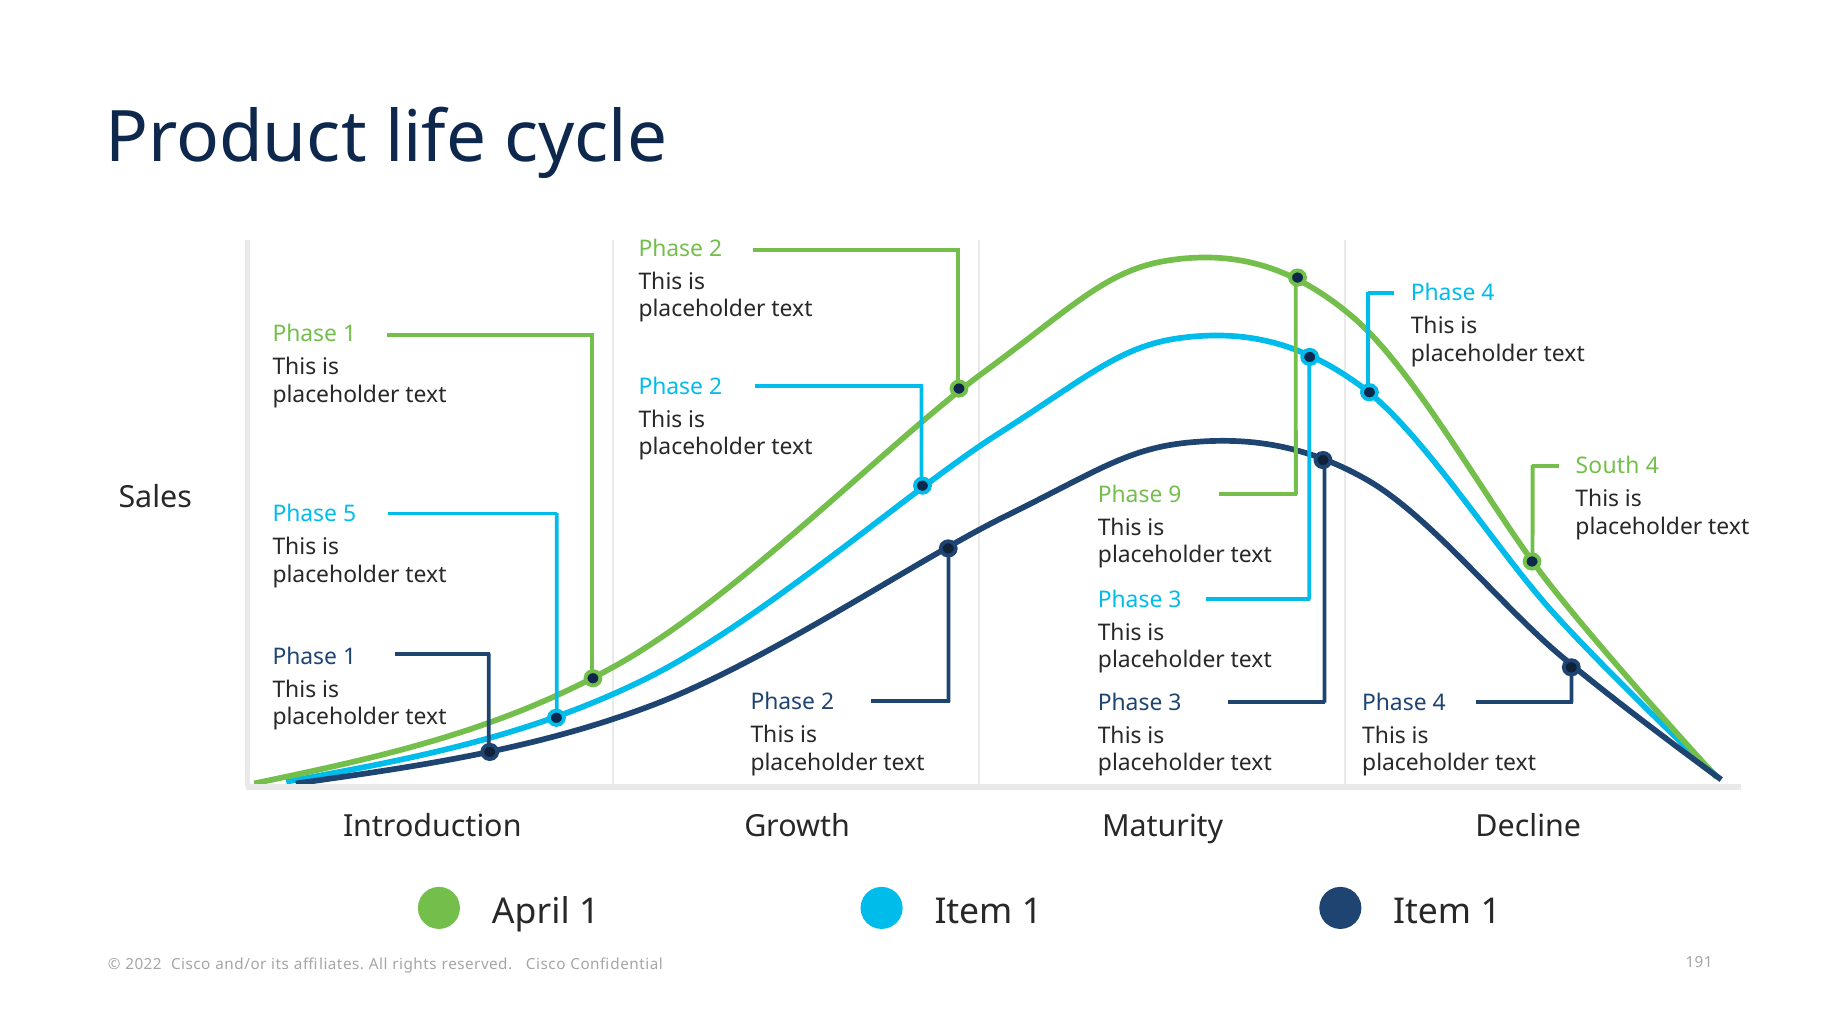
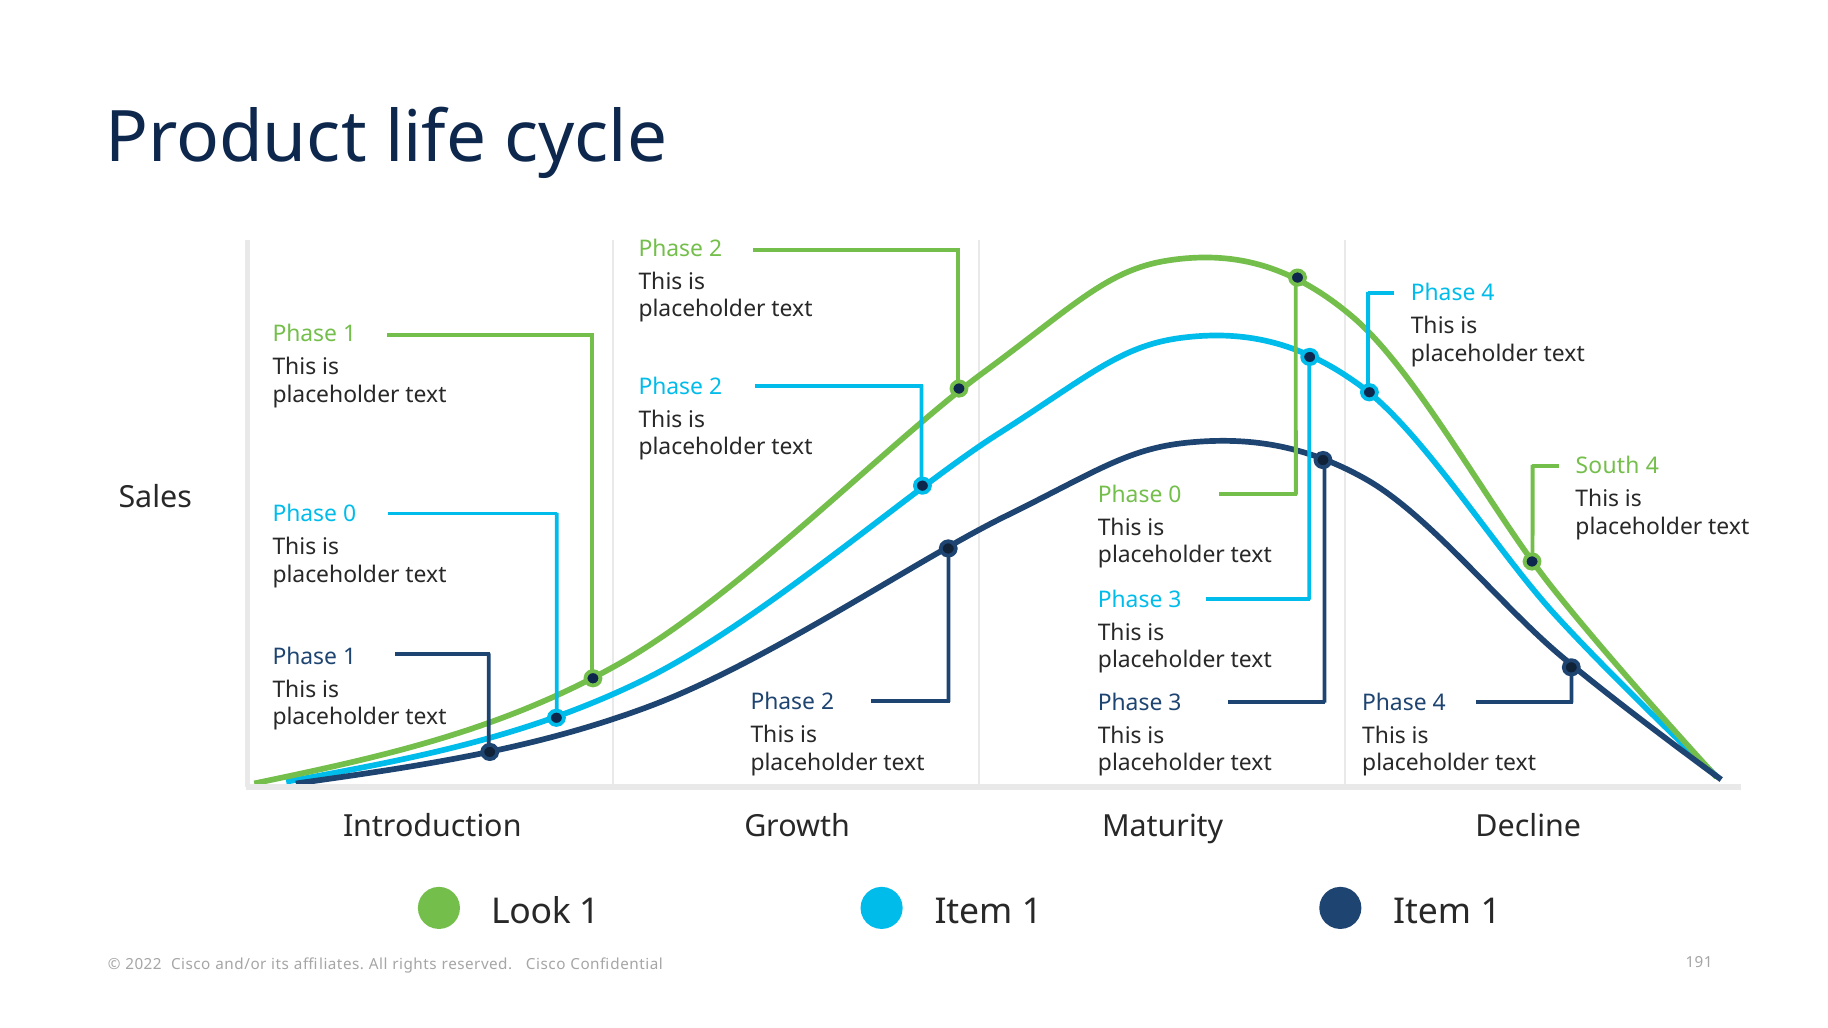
9: 9 -> 0 (1175, 495)
5: 5 -> 0 (350, 514)
April: April -> Look (531, 912)
